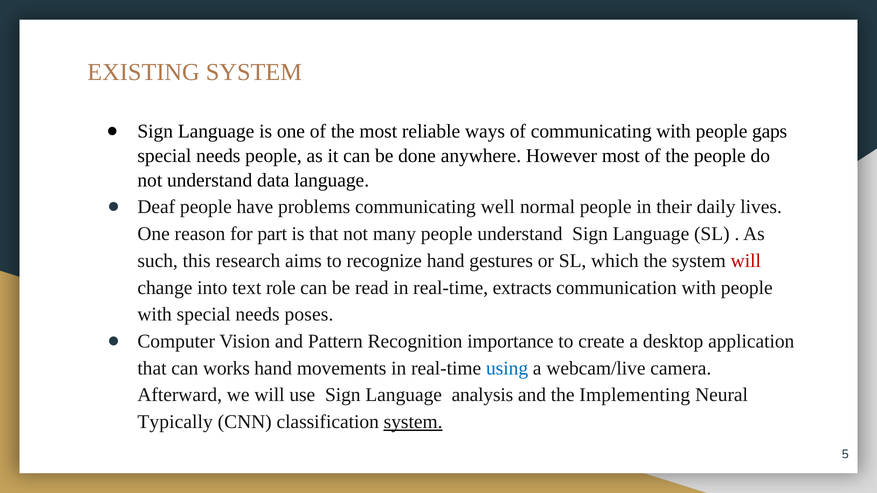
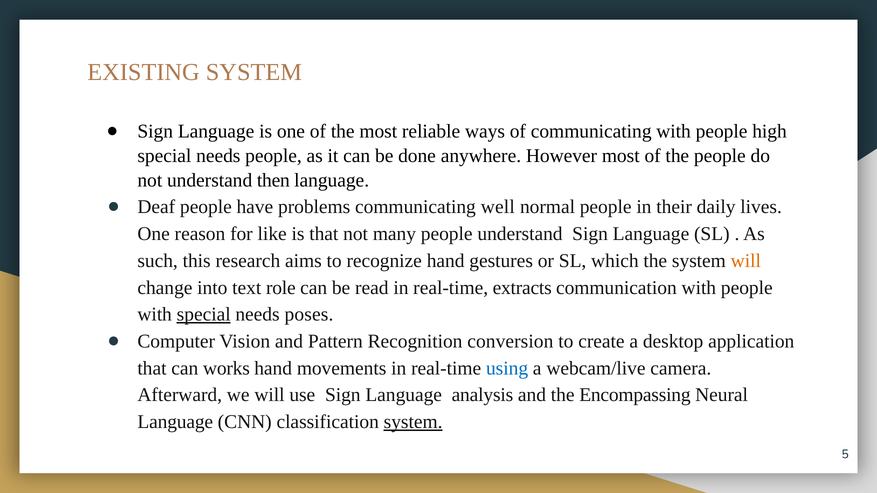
gaps: gaps -> high (770, 131)
data: data -> then (273, 180)
part: part -> like (272, 234)
will colour: red -> orange (746, 261)
special underline: none -> present (204, 315)
importance: importance -> conversion (510, 342)
Implementing: Implementing -> Encompassing (635, 395)
Typically: Typically -> Language (175, 422)
